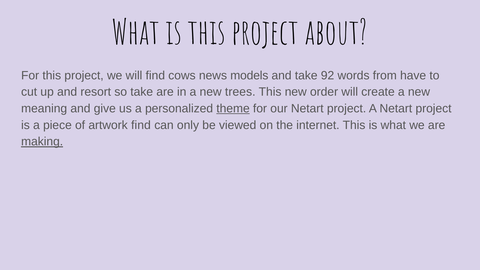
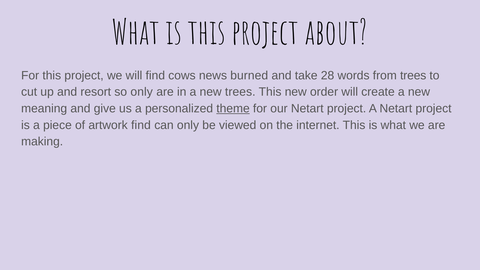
models: models -> burned (249, 75)
92: 92 -> 28 (328, 75)
from have: have -> trees (413, 75)
so take: take -> only (142, 92)
making underline: present -> none (42, 142)
